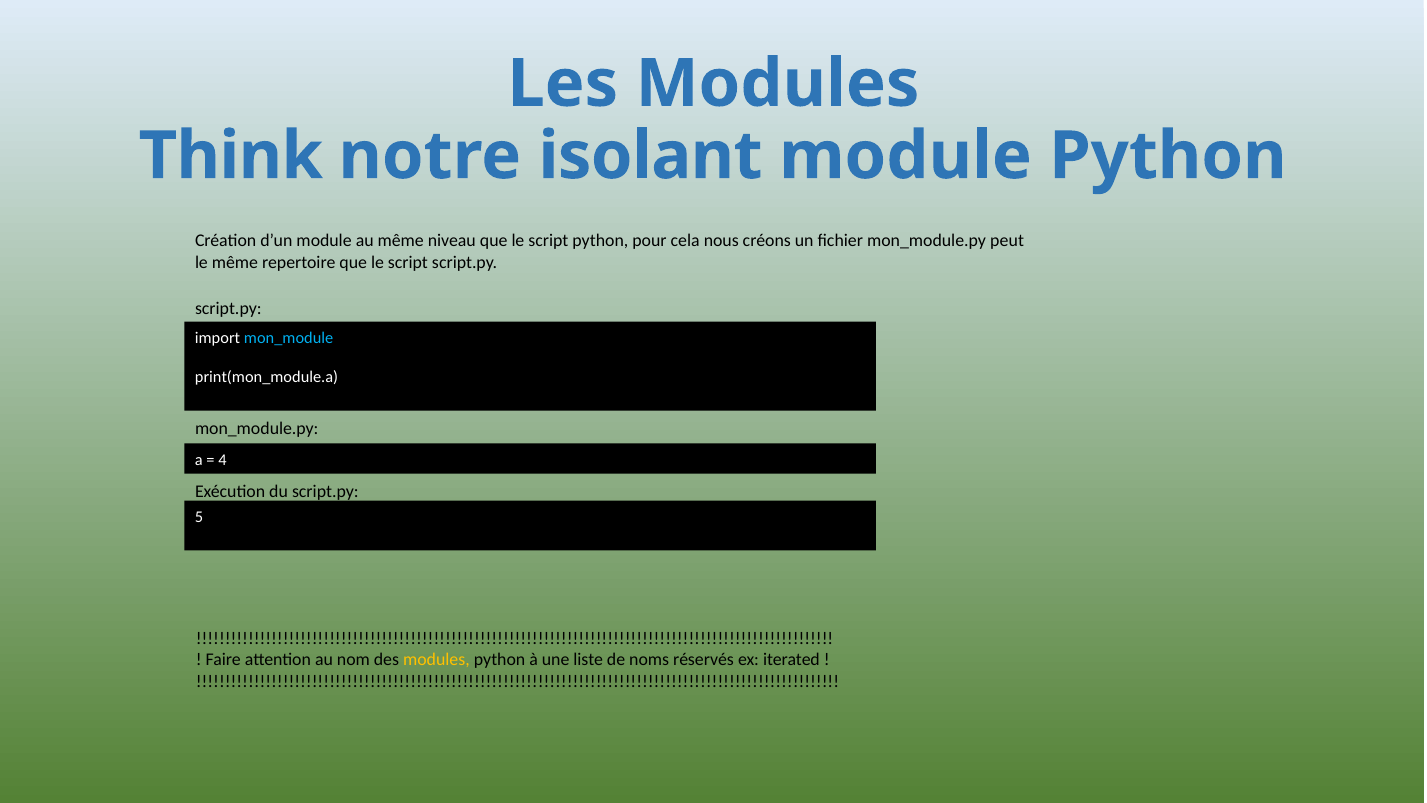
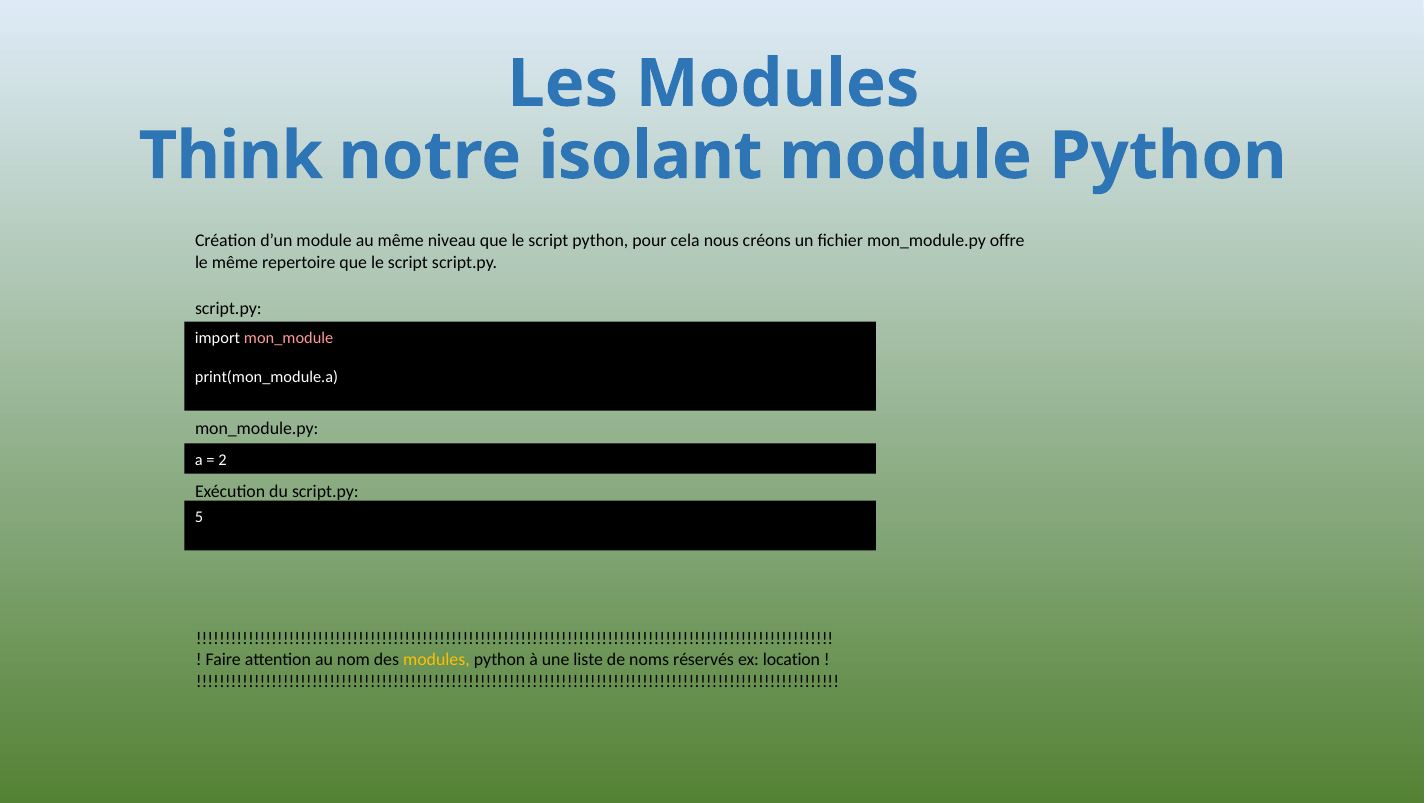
peut: peut -> offre (1007, 241)
mon_module colour: light blue -> pink (289, 338)
4: 4 -> 2 (222, 459)
iterated: iterated -> location (791, 659)
